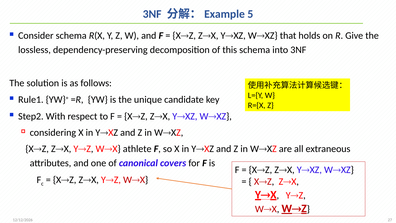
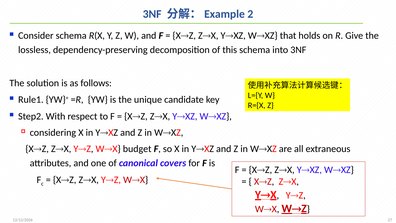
5: 5 -> 2 (250, 14)
athlete: athlete -> budget (137, 149)
